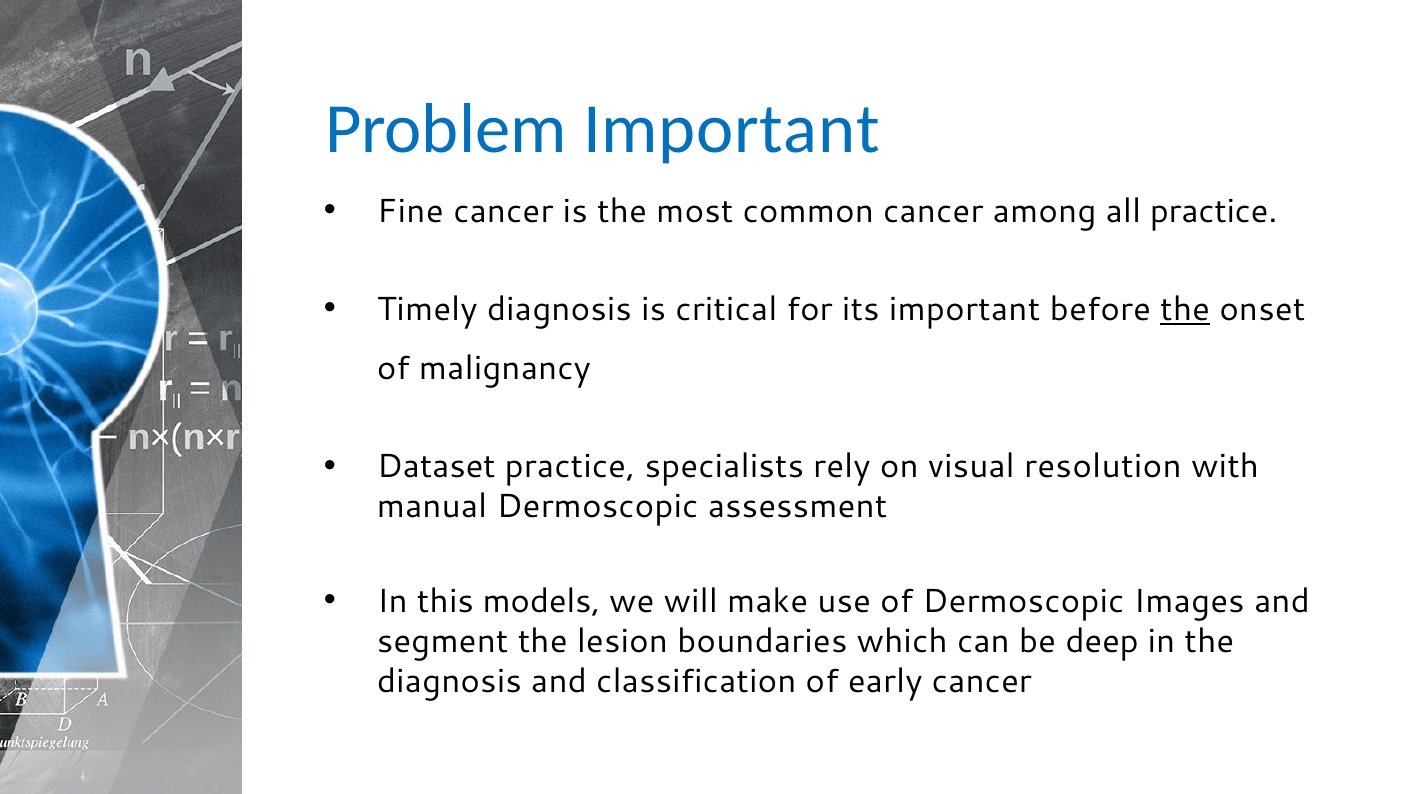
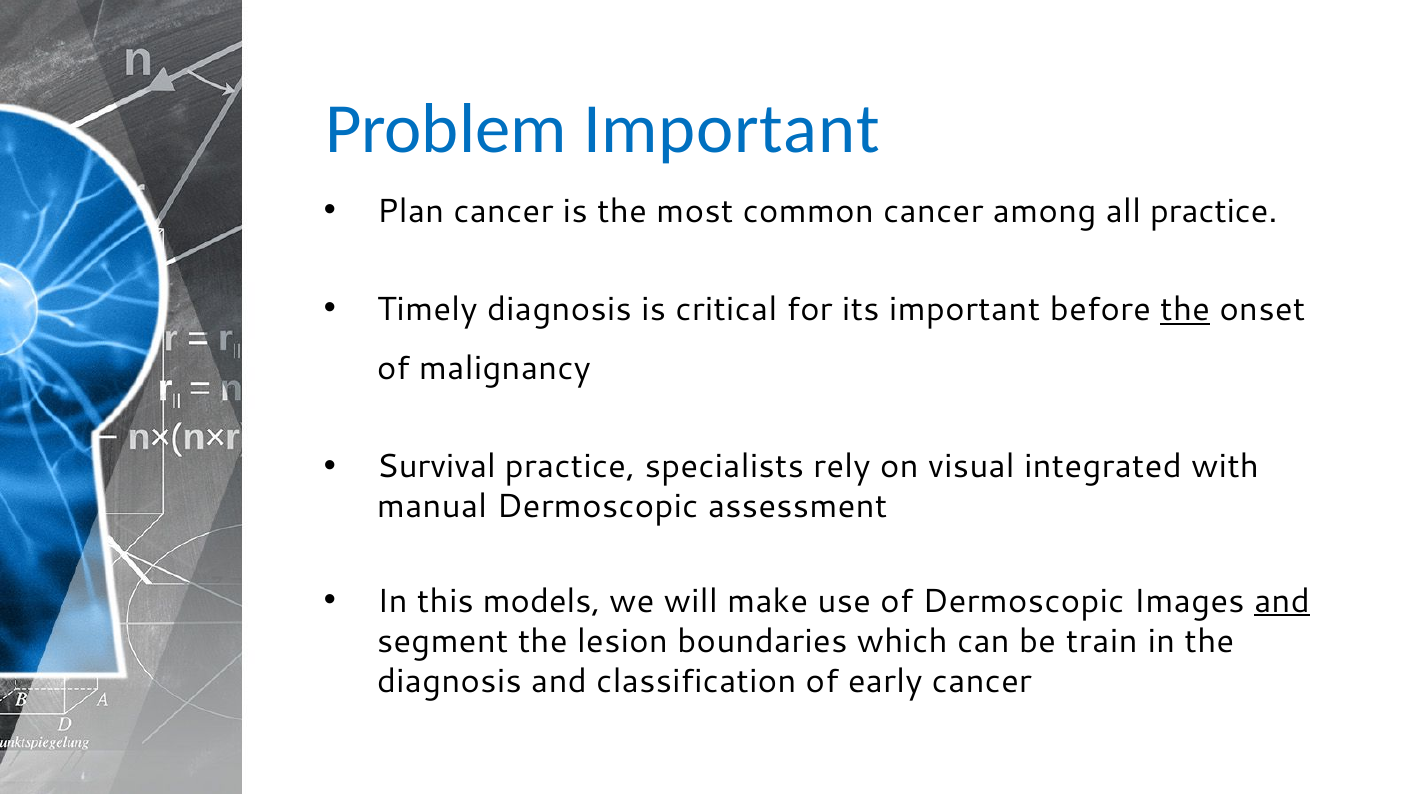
Fine: Fine -> Plan (411, 211)
Dataset: Dataset -> Survival (436, 467)
resolution: resolution -> integrated (1103, 467)
and underline: none -> present (1282, 601)
deep: deep -> train (1102, 641)
